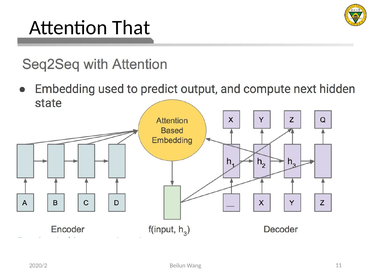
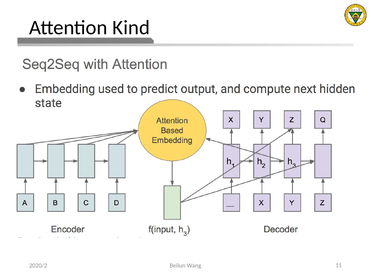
That: That -> Kind (131, 28)
